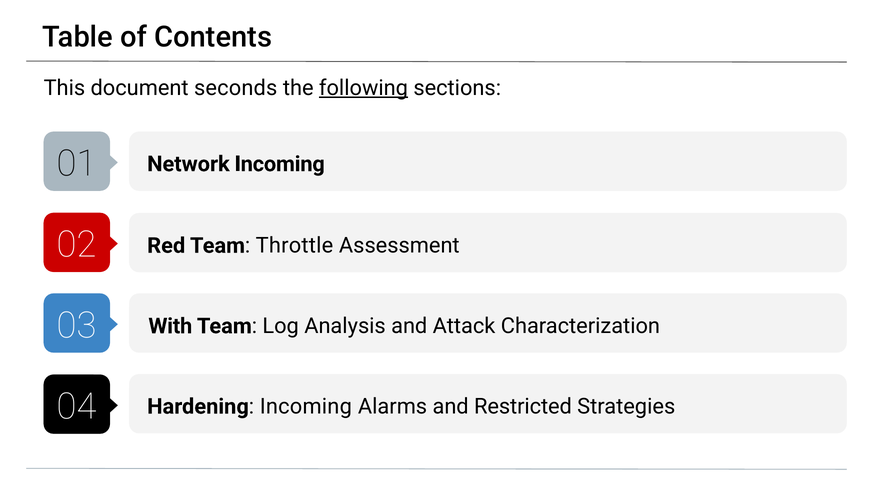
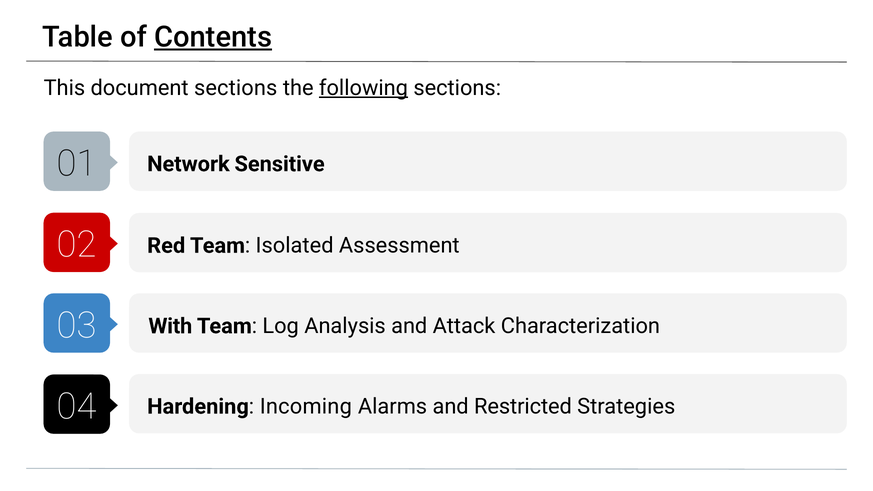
Contents underline: none -> present (213, 37)
document seconds: seconds -> sections (236, 88)
Network Incoming: Incoming -> Sensitive (280, 164)
Throttle: Throttle -> Isolated (295, 246)
